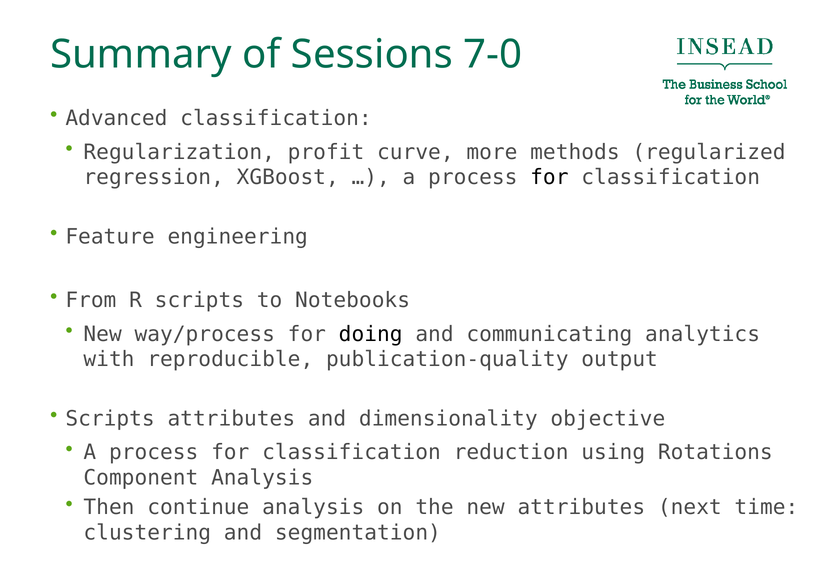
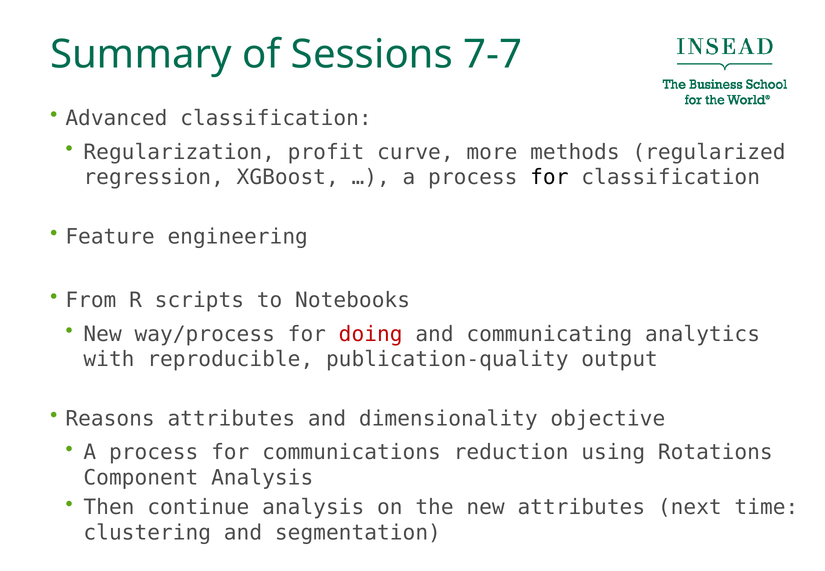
7-0: 7-0 -> 7-7 (493, 54)
doing colour: black -> red (371, 334)
Scripts: Scripts -> Reasons (110, 419)
classification: classification -> communications (351, 453)
